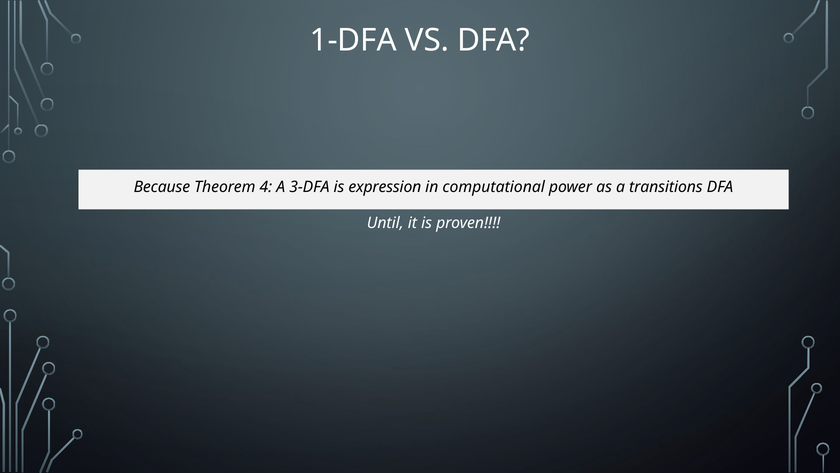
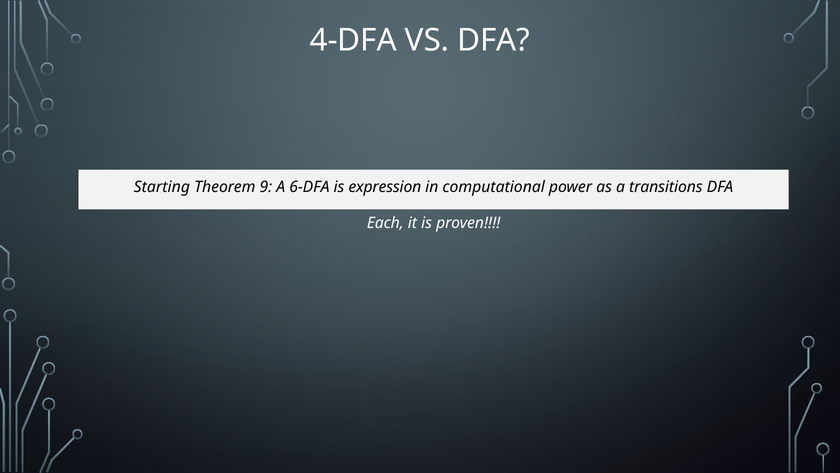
1-DFA: 1-DFA -> 4-DFA (353, 40)
Because: Because -> Starting (162, 187)
4: 4 -> 9 (266, 187)
3-DFA: 3-DFA -> 6-DFA (309, 187)
Until: Until -> Each (385, 223)
